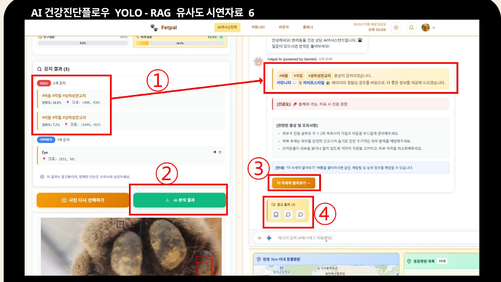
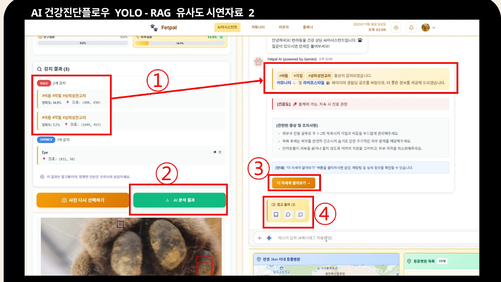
6: 6 -> 2 (251, 13)
